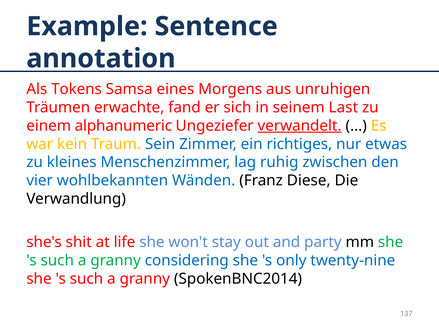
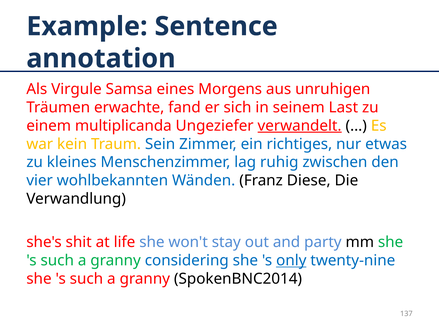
Tokens: Tokens -> Virgule (76, 89)
alphanumeric: alphanumeric -> multiplicanda (123, 126)
only underline: none -> present (291, 261)
